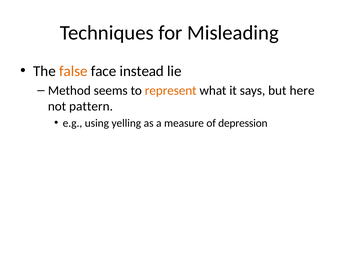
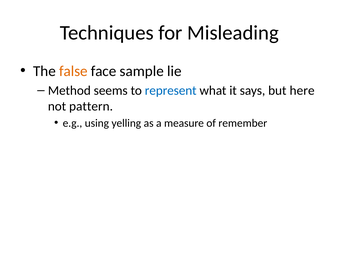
instead: instead -> sample (142, 71)
represent colour: orange -> blue (171, 91)
depression: depression -> remember (243, 123)
